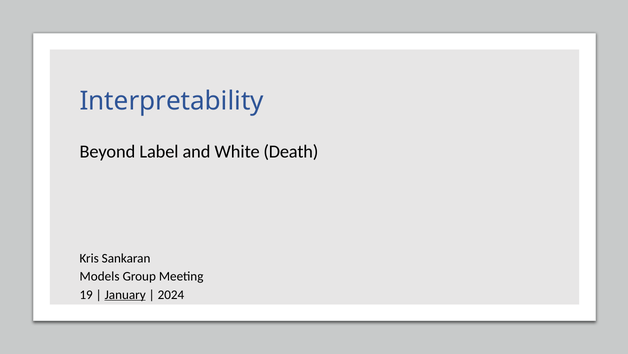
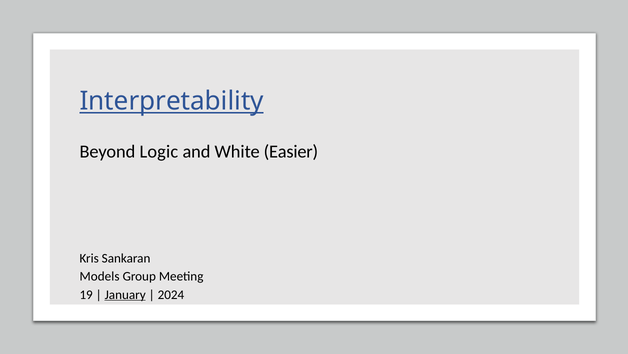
Interpretability underline: none -> present (172, 101)
Label: Label -> Logic (159, 151)
Death: Death -> Easier (291, 151)
